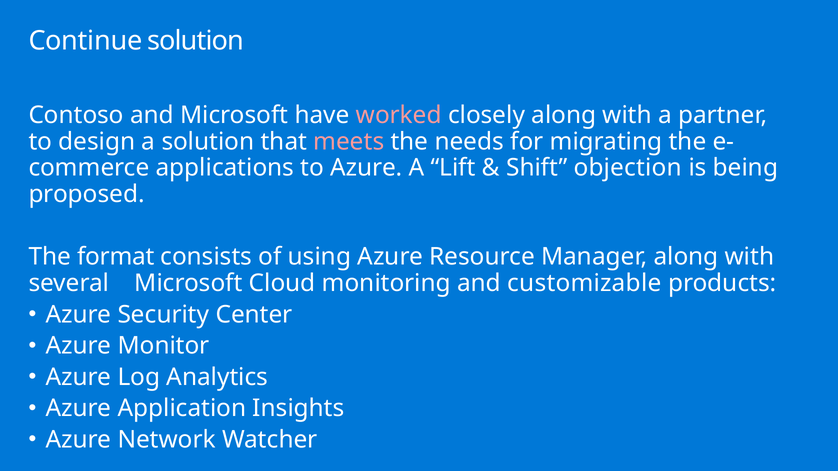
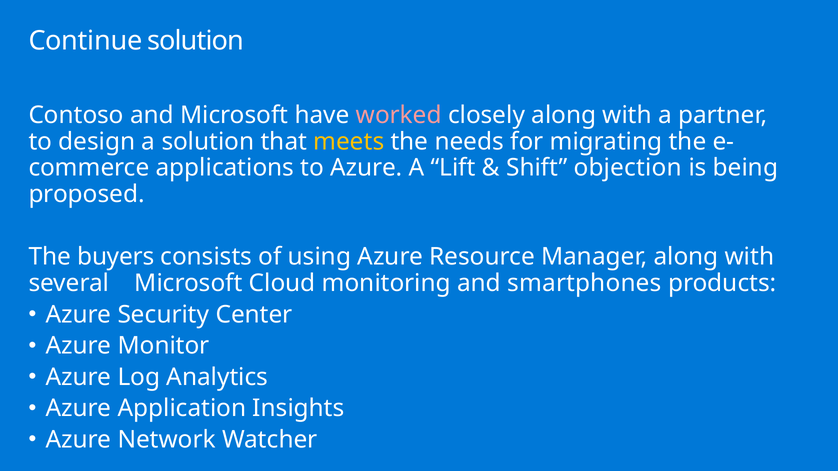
meets colour: pink -> yellow (349, 142)
format: format -> buyers (116, 257)
customizable: customizable -> smartphones (584, 283)
